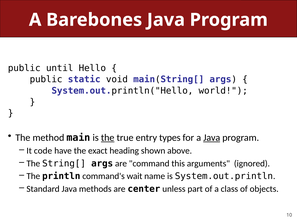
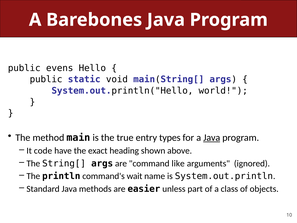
until: until -> evens (60, 68)
the underline: present -> none (108, 137)
this: this -> like (178, 163)
center: center -> easier (144, 189)
